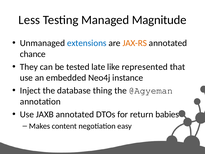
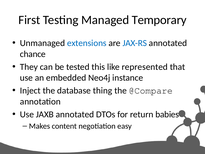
Less: Less -> First (29, 20)
Magnitude: Magnitude -> Temporary (159, 20)
JAX-RS colour: orange -> blue (135, 43)
late: late -> this (98, 67)
@Agyeman: @Agyeman -> @Compare (151, 90)
